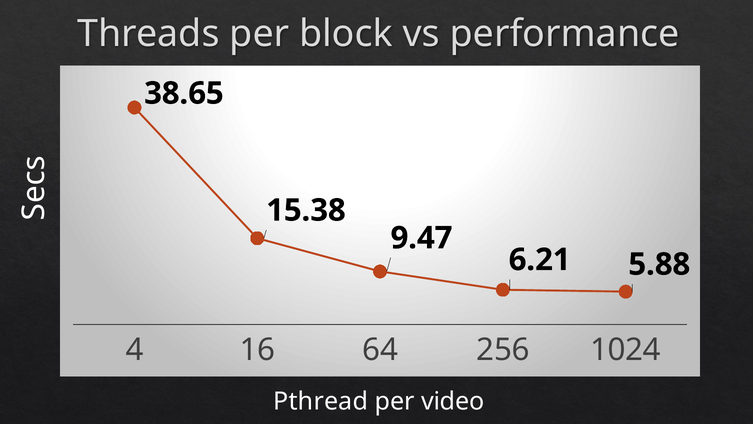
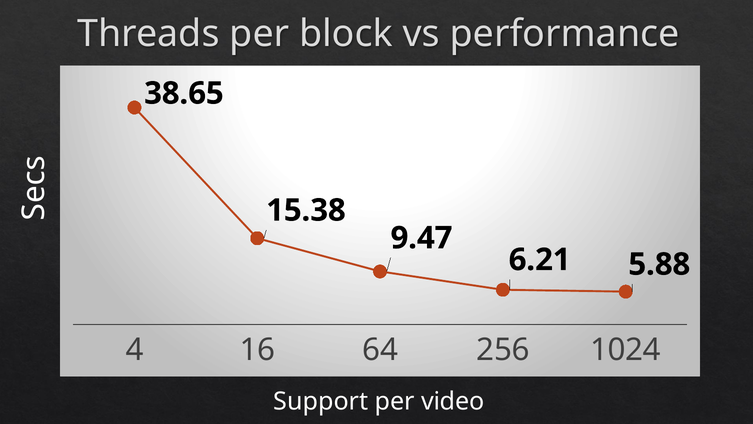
Pthread: Pthread -> Support (321, 401)
